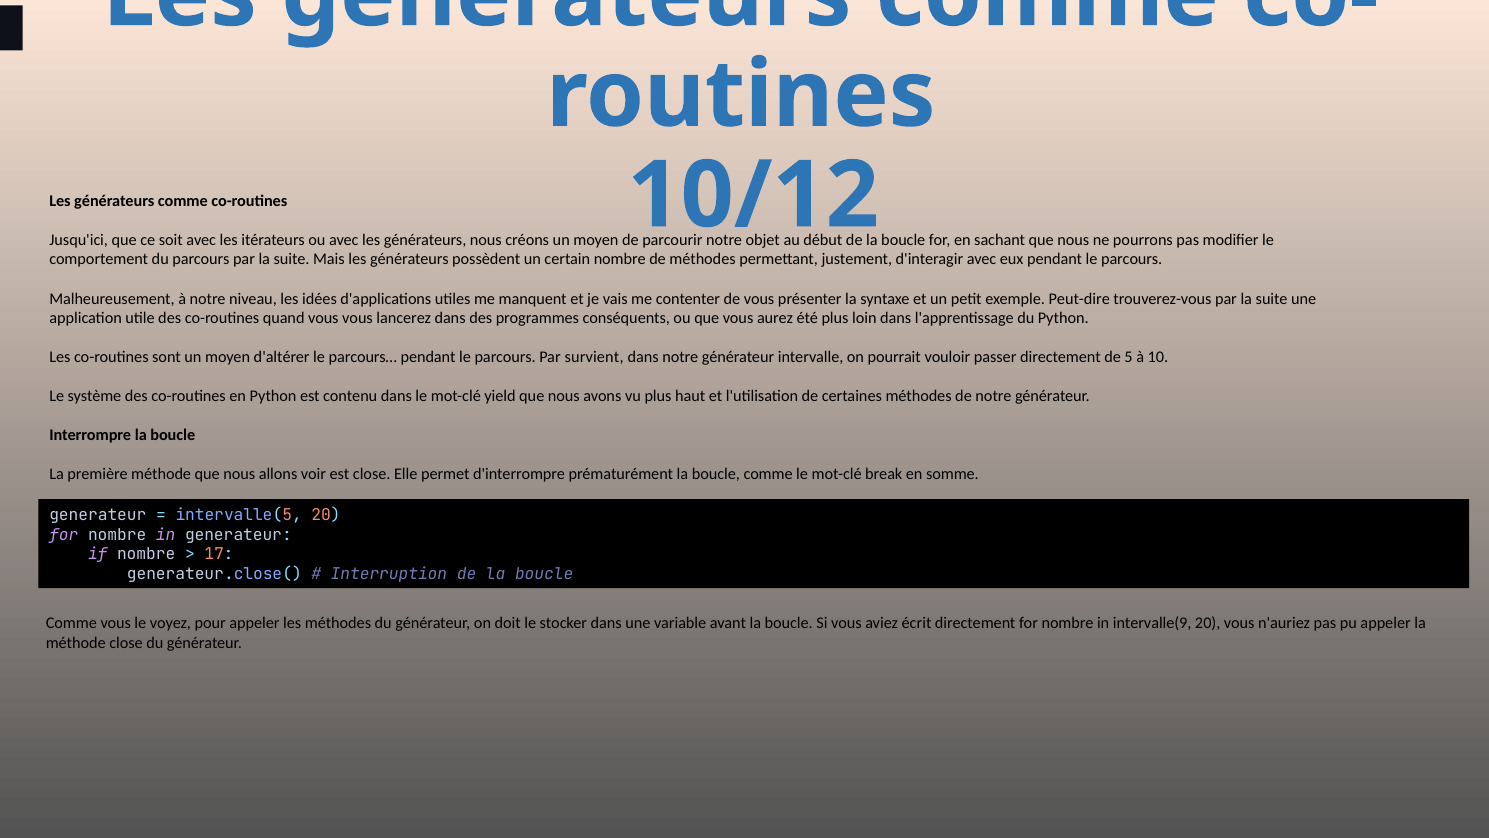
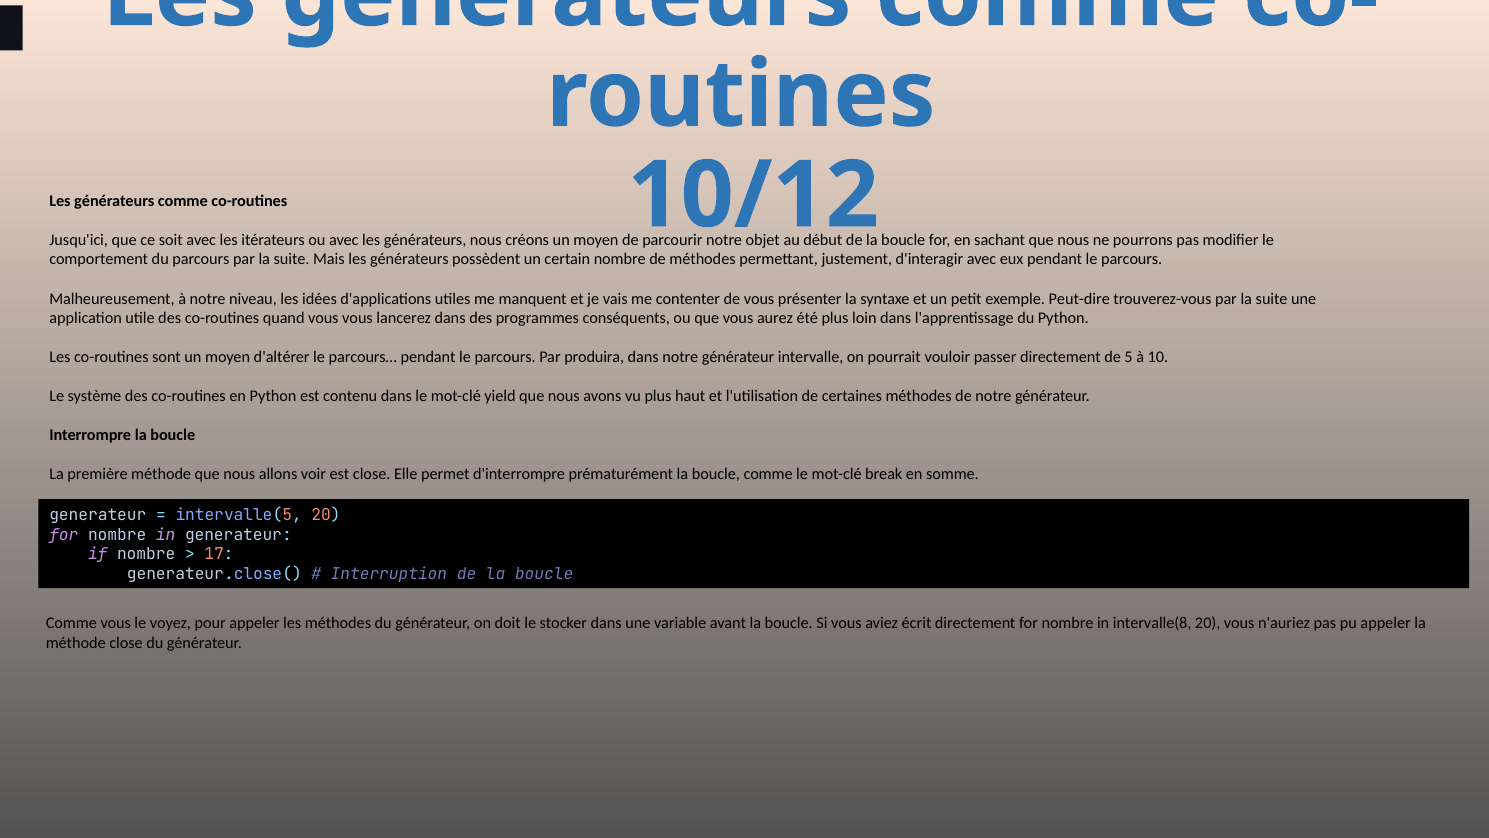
survient: survient -> produira (594, 357)
intervalle(9: intervalle(9 -> intervalle(8 (1152, 623)
